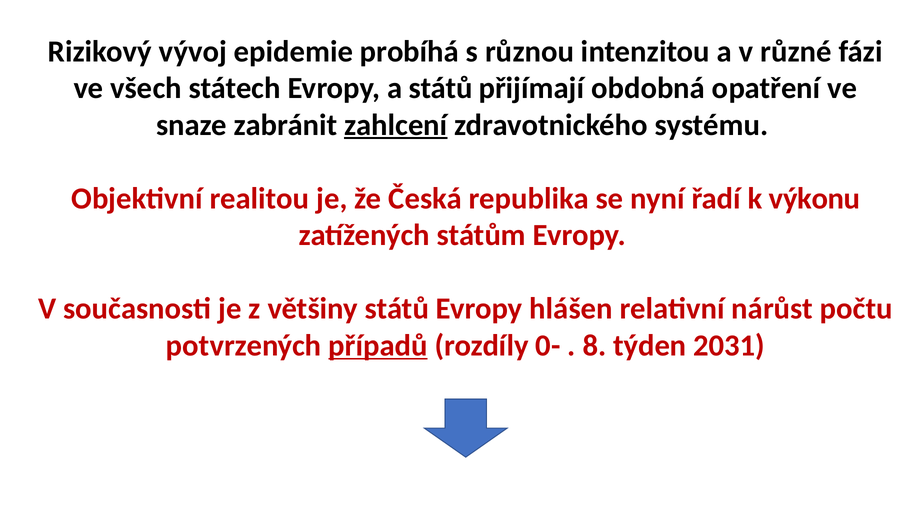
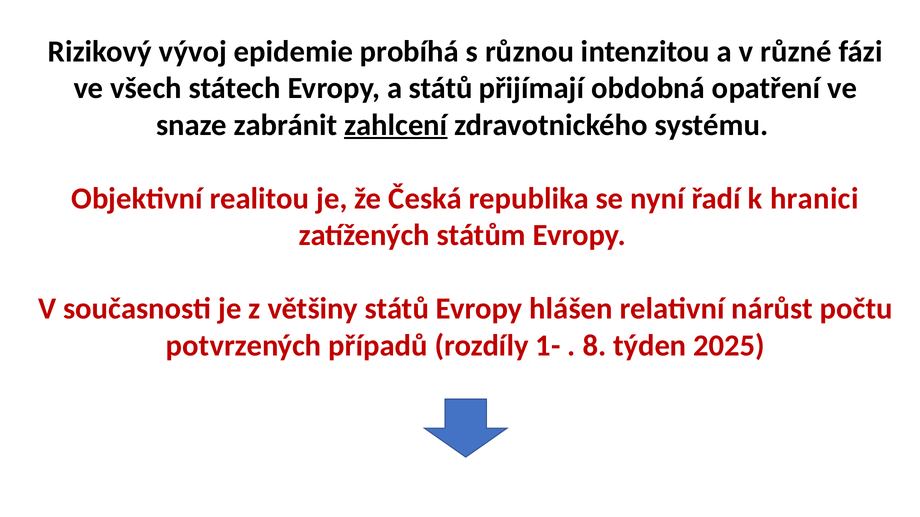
výkonu: výkonu -> hranici (814, 199)
případů underline: present -> none (378, 346)
0-: 0- -> 1- (548, 346)
2031: 2031 -> 2025 (729, 346)
